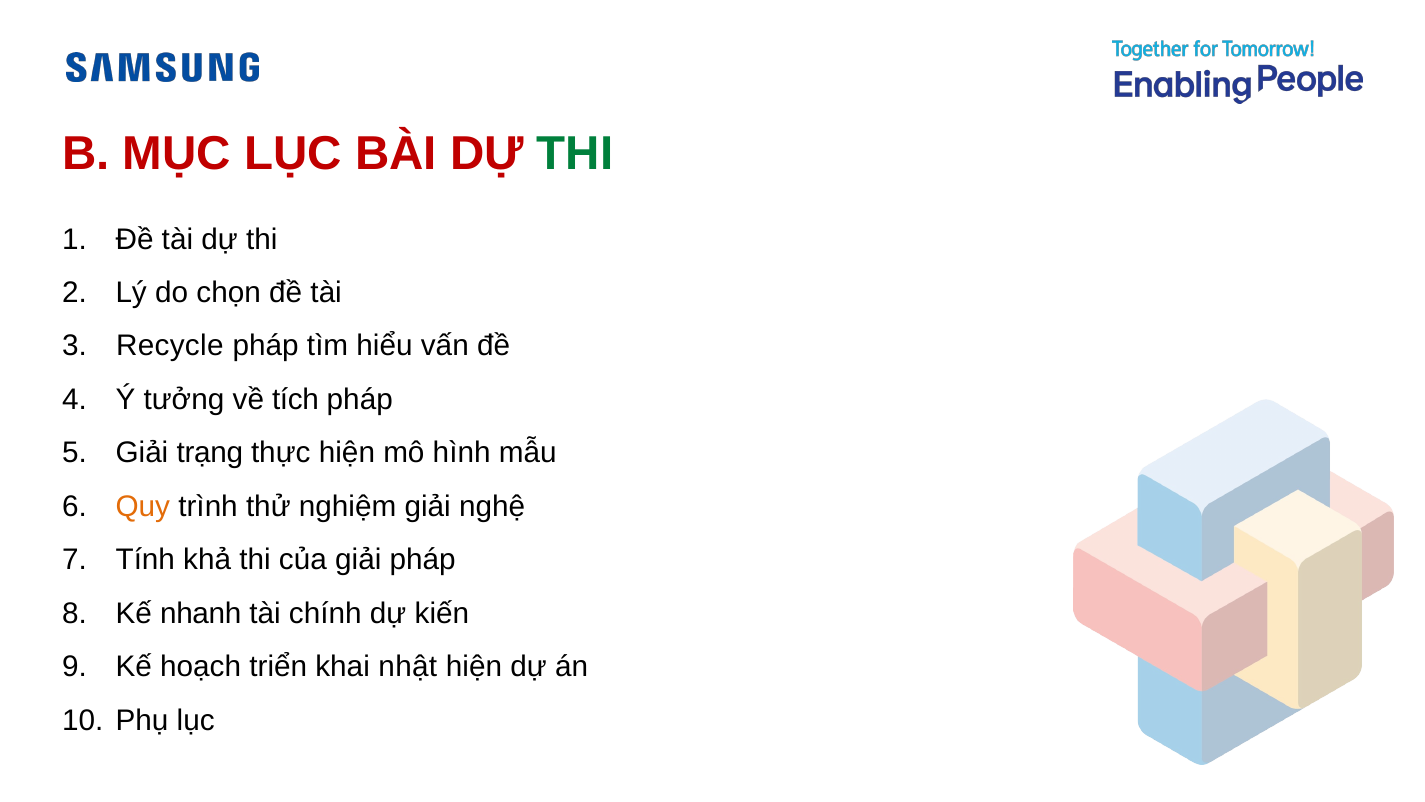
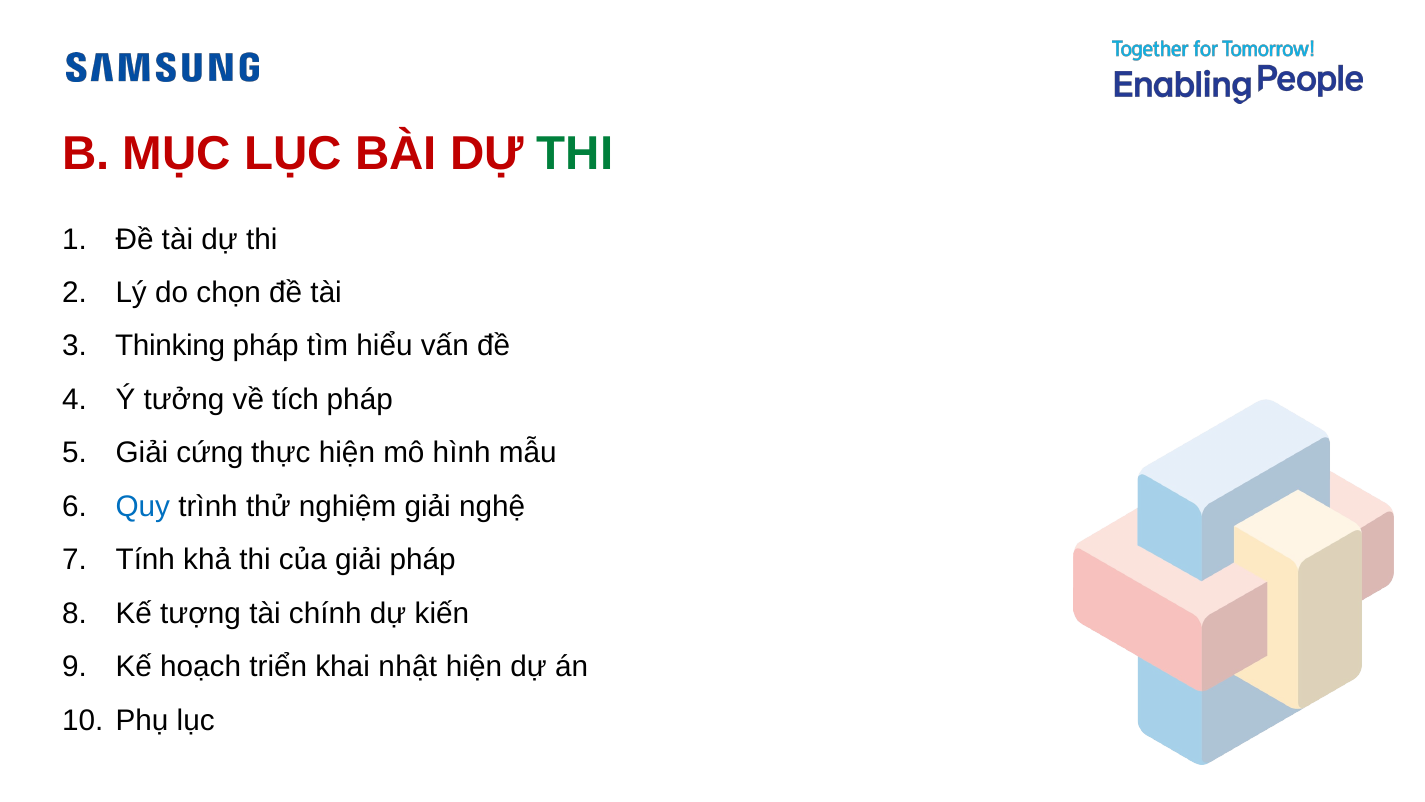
Recycle: Recycle -> Thinking (170, 346)
trạng: trạng -> cứng (210, 453)
Quy colour: orange -> blue (143, 506)
nhanh: nhanh -> tượng (201, 613)
